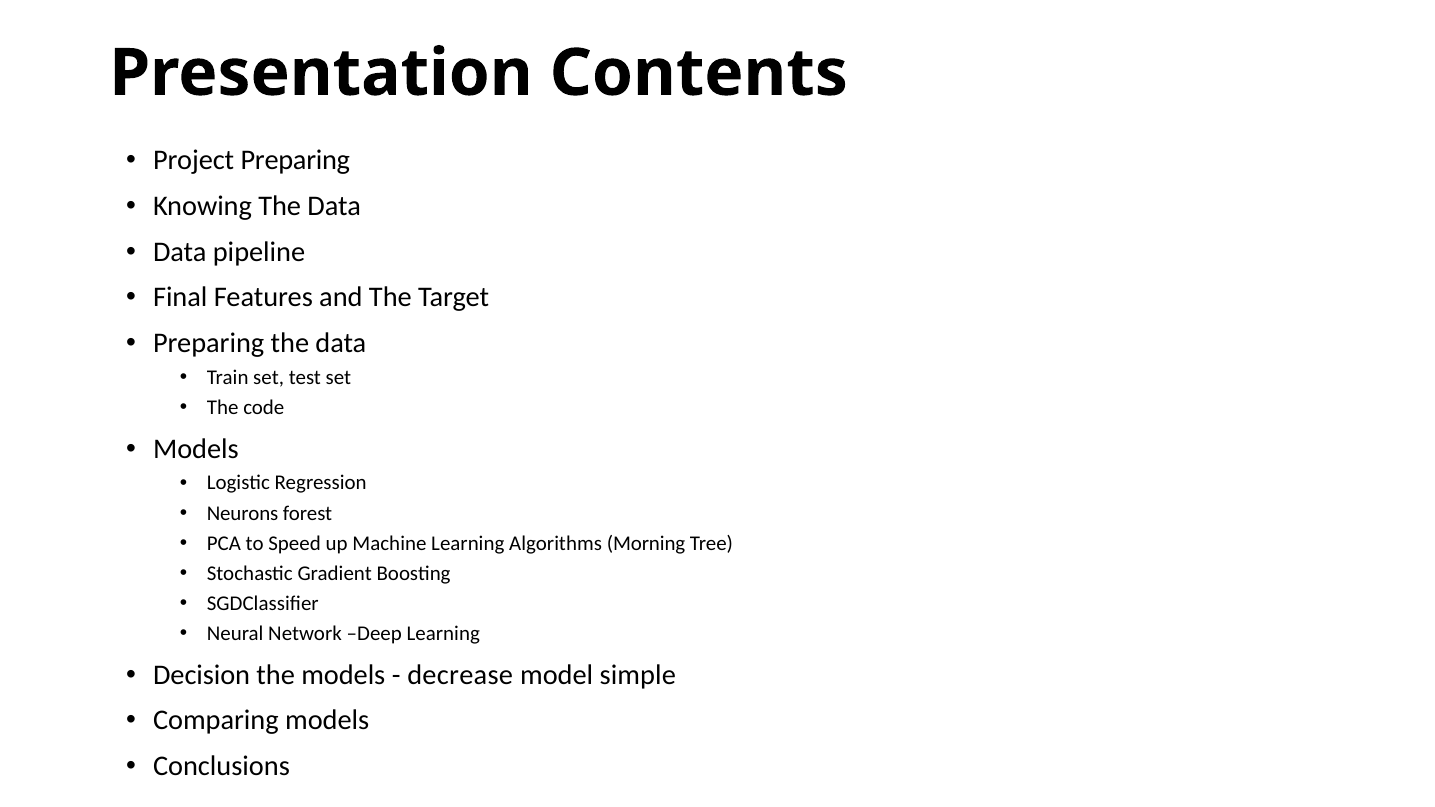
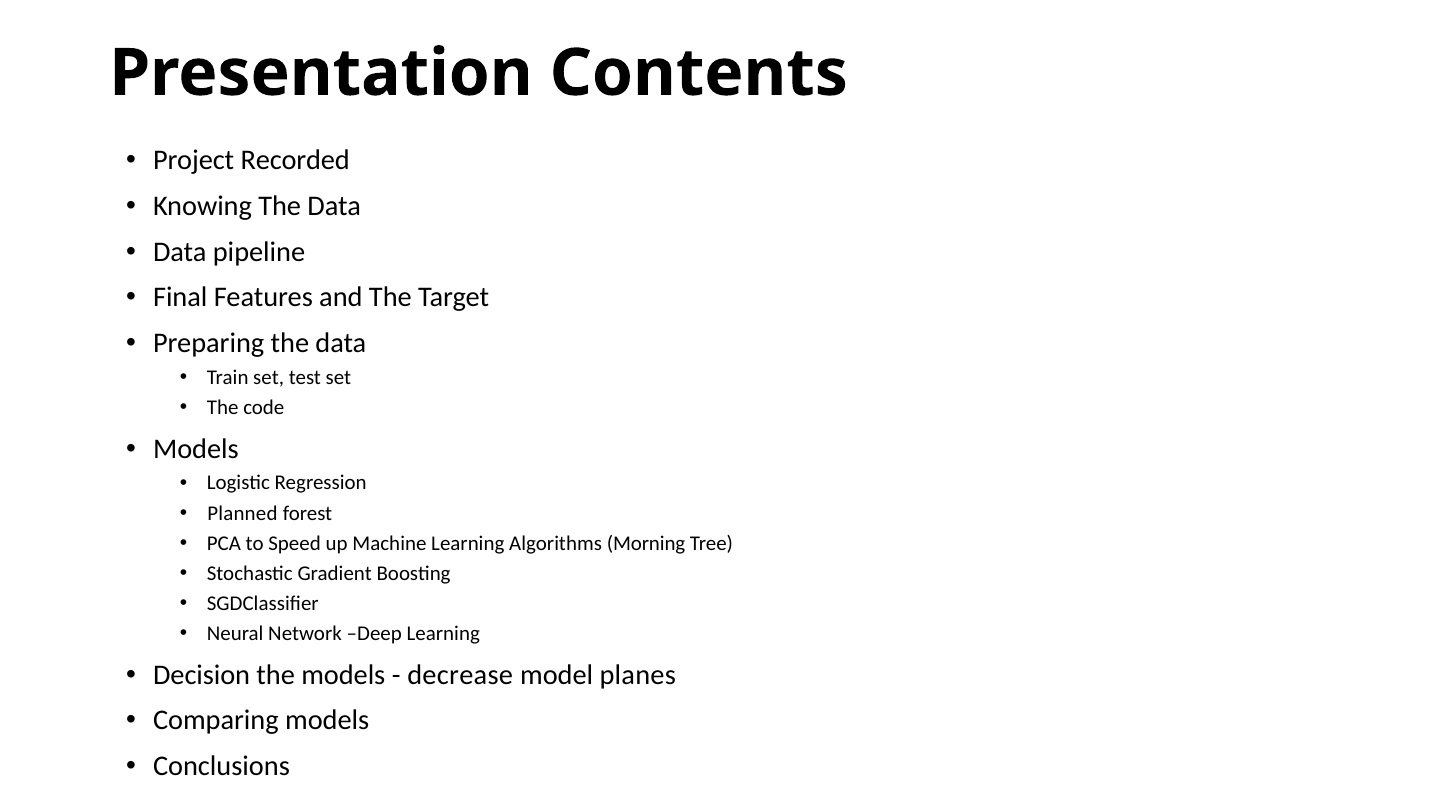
Project Preparing: Preparing -> Recorded (295, 161)
Neurons: Neurons -> Planned (242, 513)
simple: simple -> planes (638, 675)
